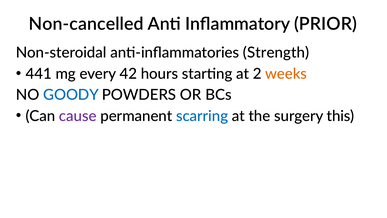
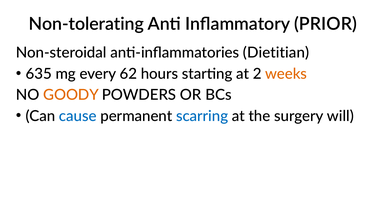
Non-cancelled: Non-cancelled -> Non-tolerating (86, 24)
Strength: Strength -> Dietitian (276, 53)
441: 441 -> 635 (39, 74)
42: 42 -> 62 (128, 74)
GOODY colour: blue -> orange (71, 95)
cause colour: purple -> blue (78, 116)
this: this -> will (340, 116)
